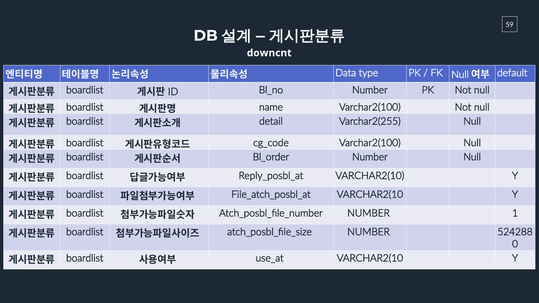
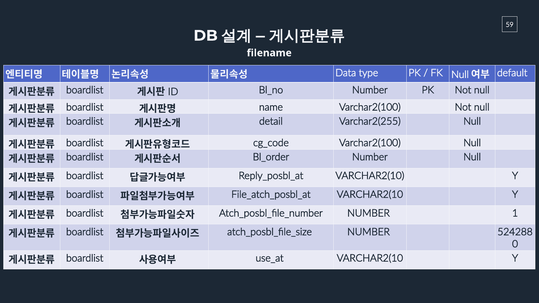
downcnt: downcnt -> filename (269, 53)
